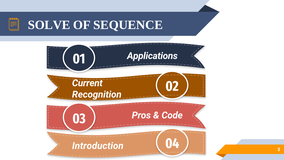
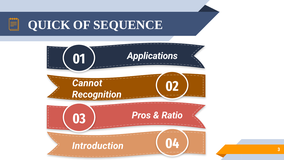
SOLVE: SOLVE -> QUICK (49, 25)
Current: Current -> Cannot (87, 83)
Code: Code -> Ratio (172, 115)
